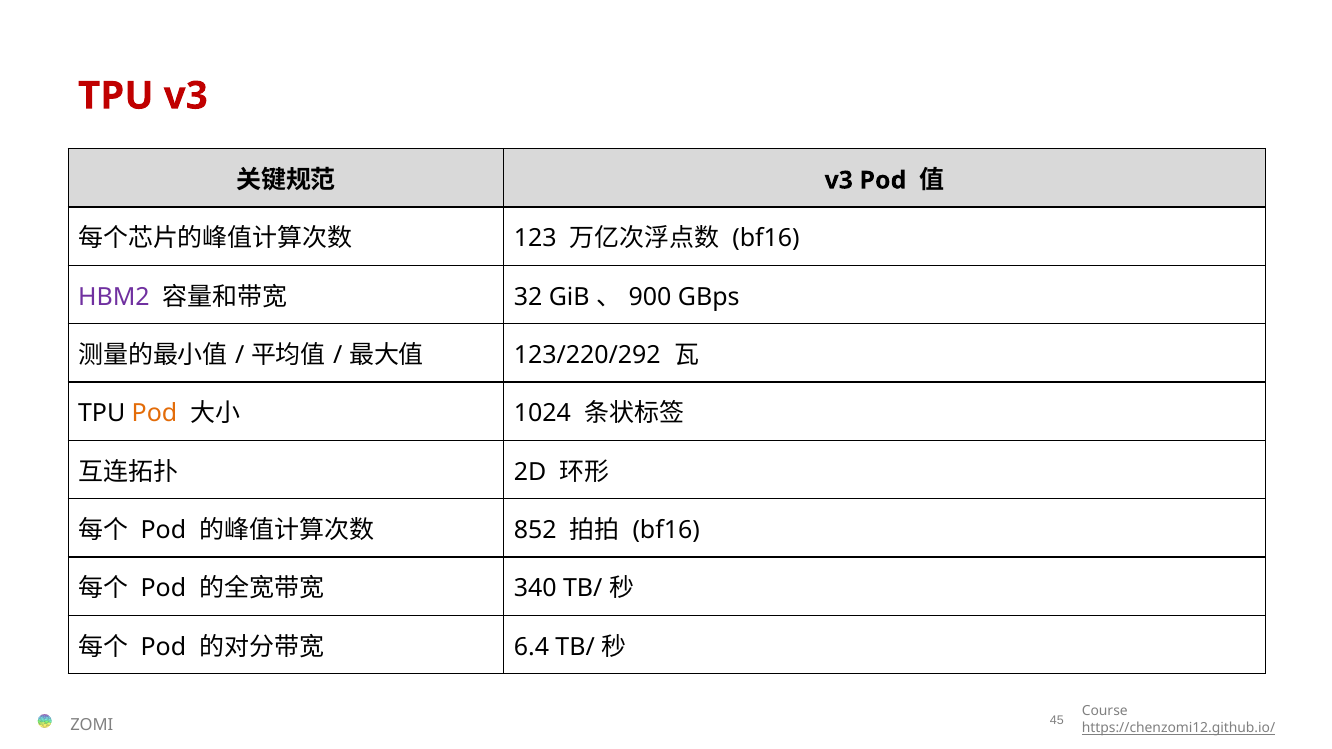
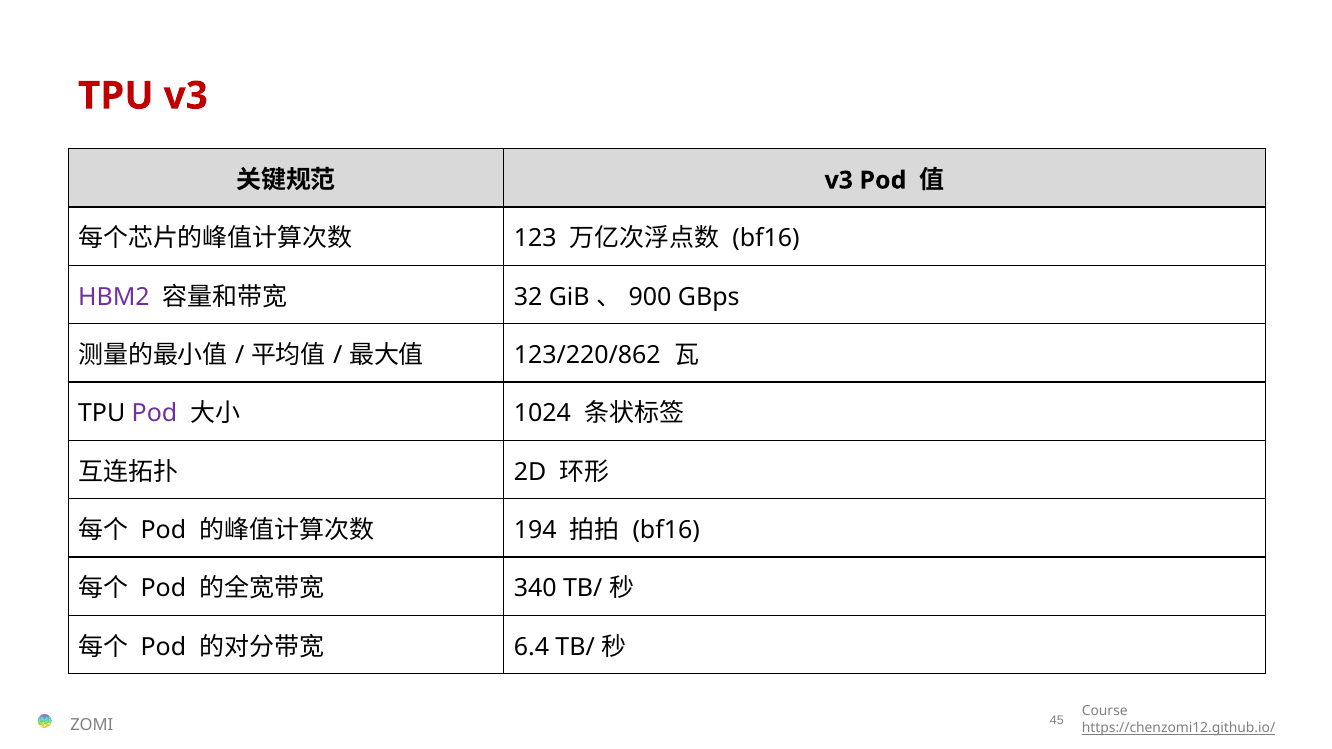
123/220/292: 123/220/292 -> 123/220/862 (587, 355)
Pod colour: orange -> purple (154, 414)
852: 852 -> 194 (535, 530)
